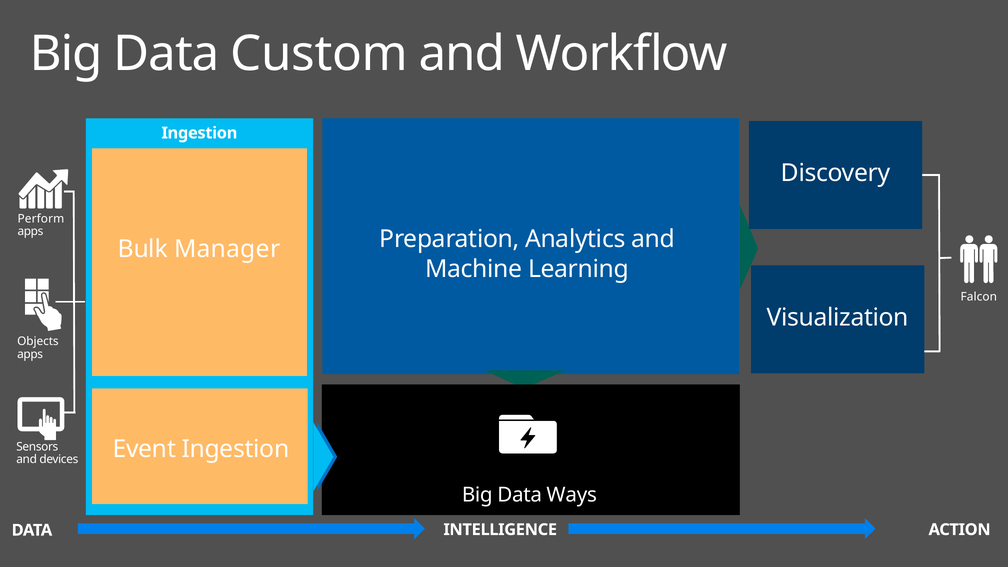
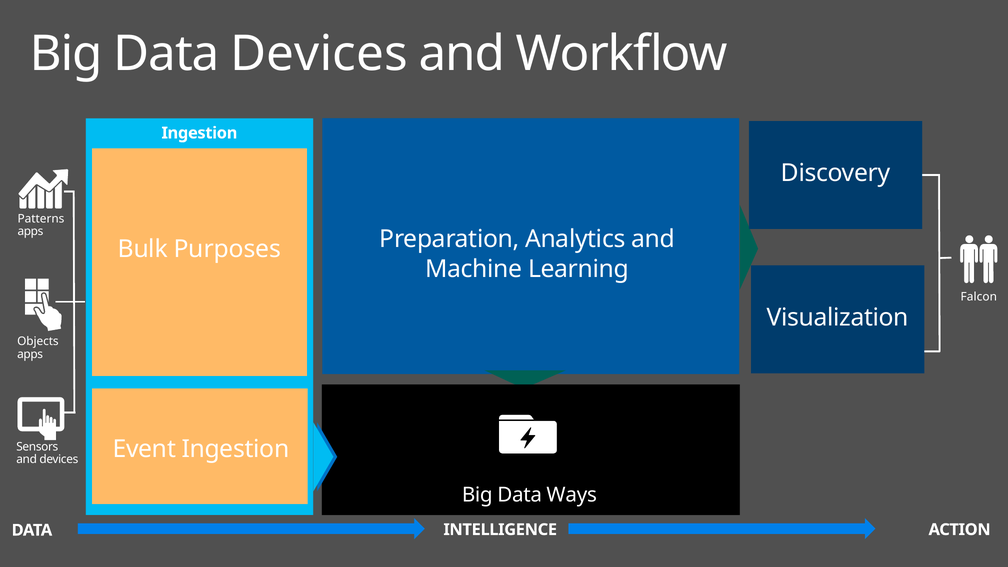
Data Custom: Custom -> Devices (319, 54)
Perform: Perform -> Patterns (41, 219)
Manager: Manager -> Purposes (227, 249)
